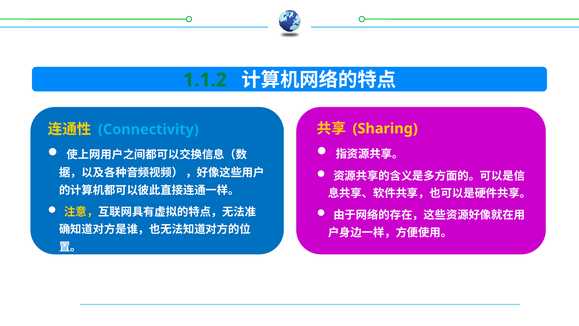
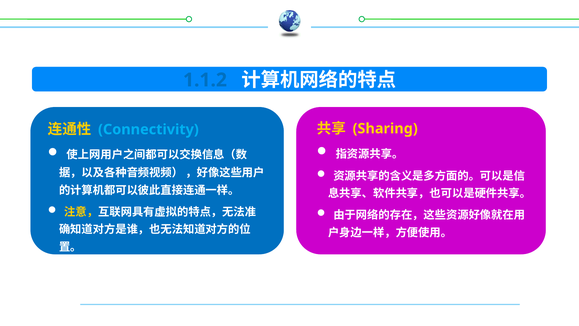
1.1.2 colour: green -> blue (205, 80)
